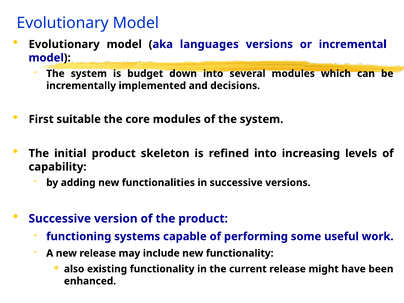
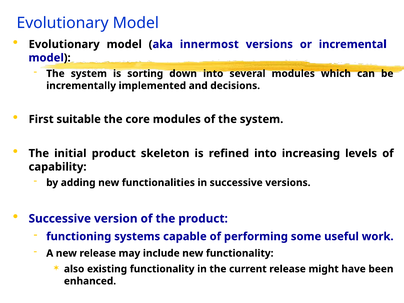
languages: languages -> innermost (209, 44)
budget: budget -> sorting (145, 74)
